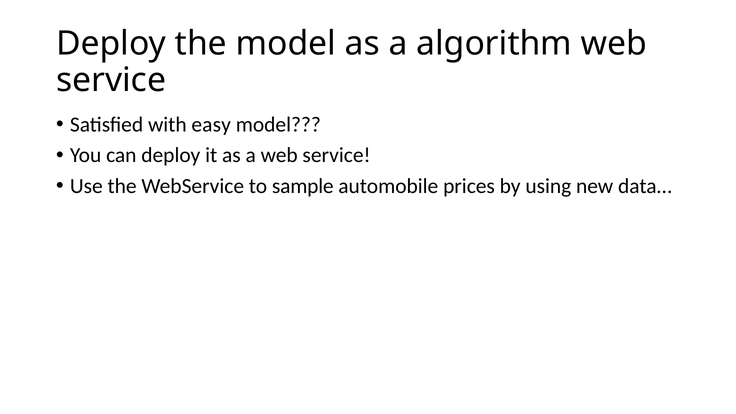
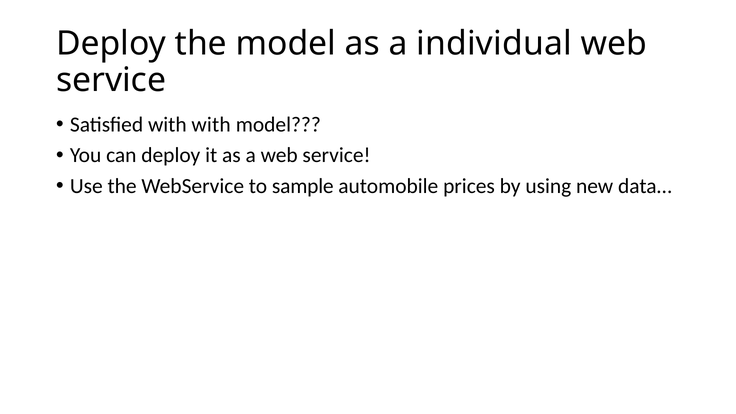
algorithm: algorithm -> individual (494, 44)
with easy: easy -> with (211, 124)
